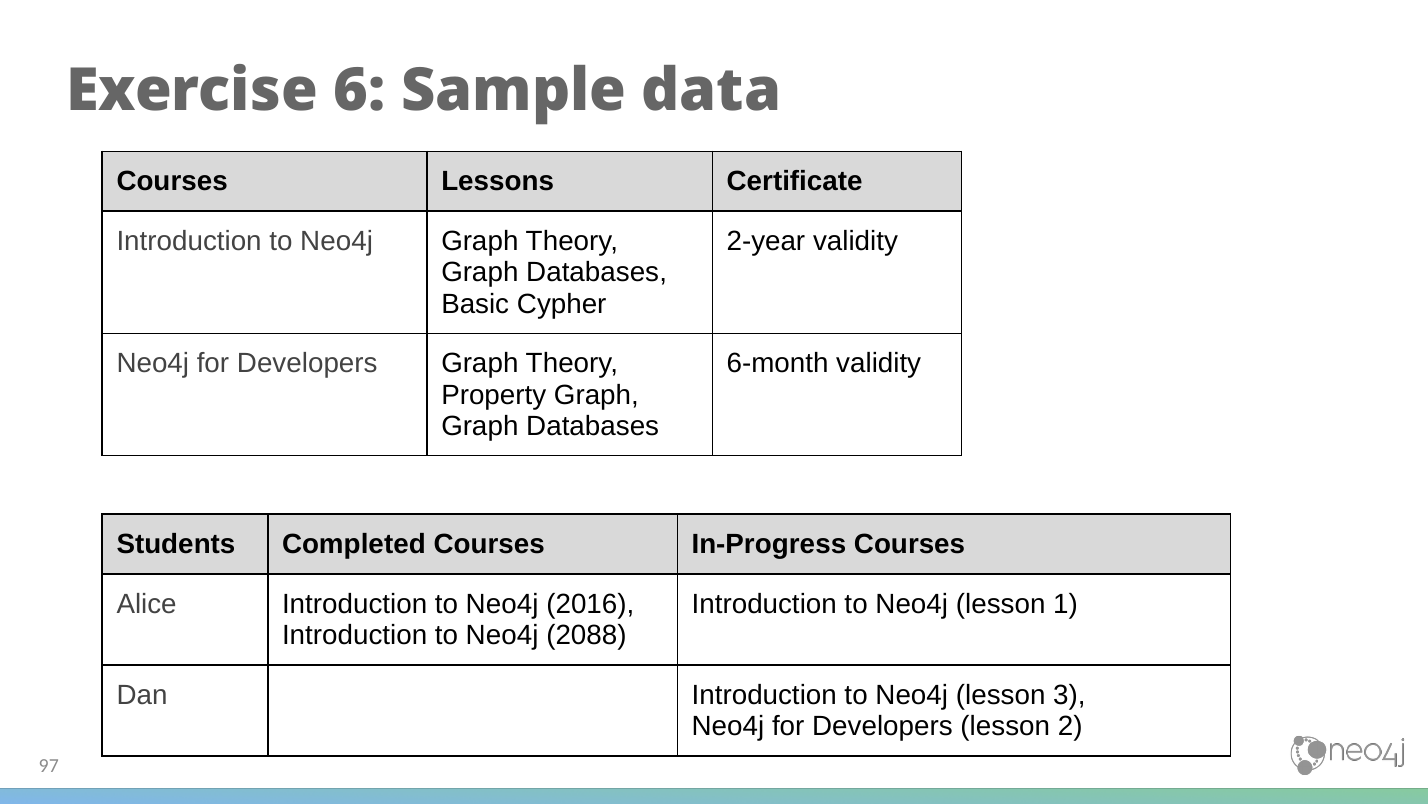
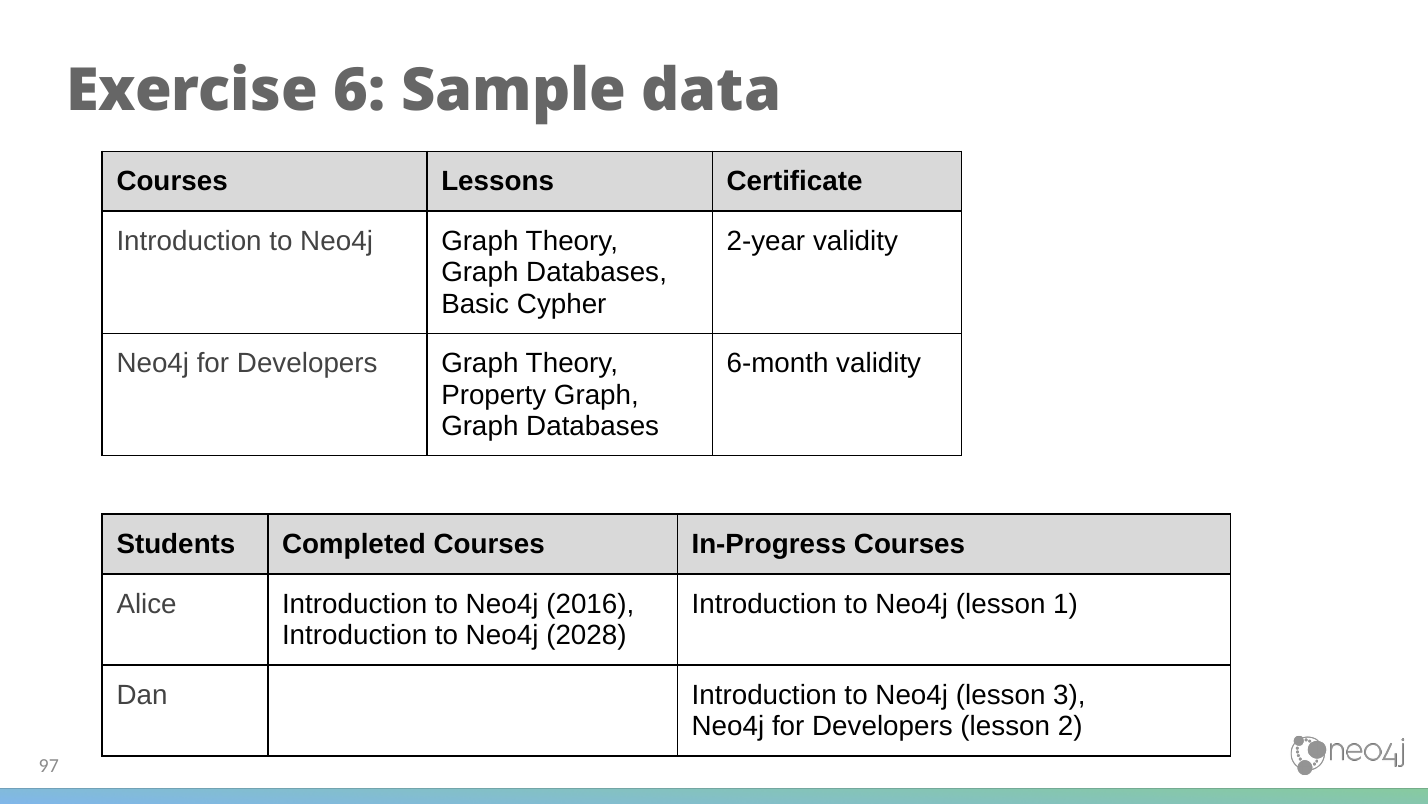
2088: 2088 -> 2028 (586, 635)
